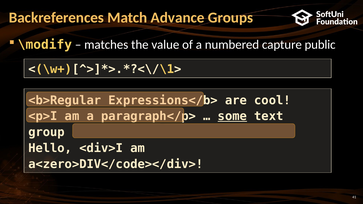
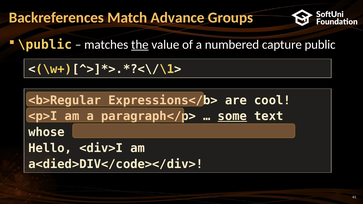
\modify: \modify -> \public (45, 45)
the underline: none -> present (140, 45)
group: group -> whose (47, 132)
a<zero>DIV</code></div>: a<zero>DIV</code></div> -> a<died>DIV</code></div> (116, 164)
